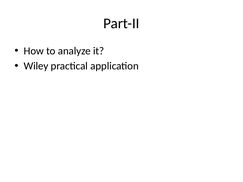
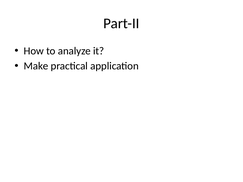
Wiley: Wiley -> Make (36, 66)
